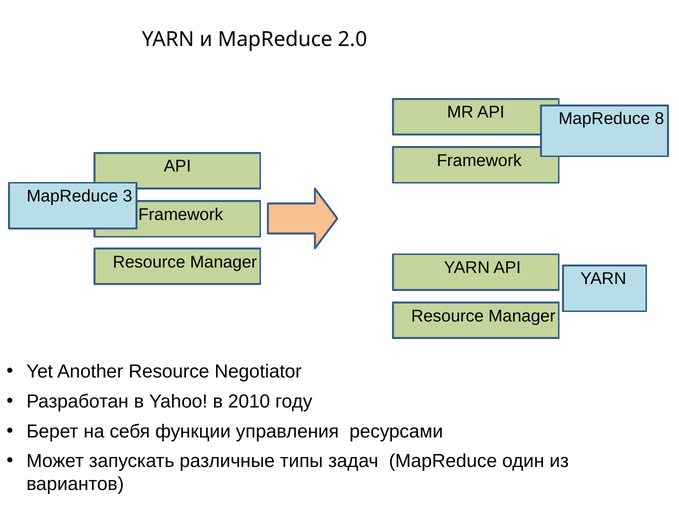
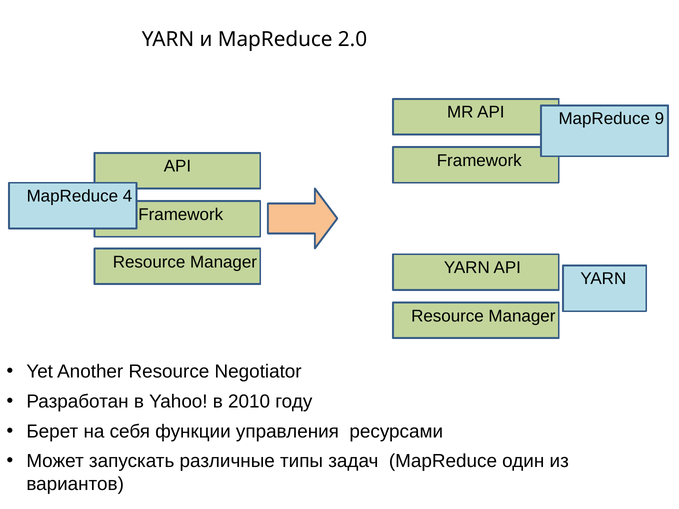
8: 8 -> 9 (659, 119)
3: 3 -> 4 (128, 196)
